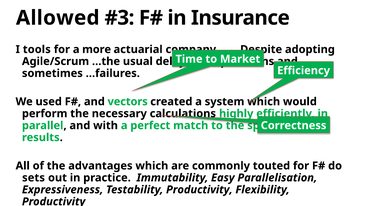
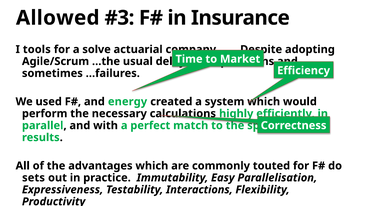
more: more -> solve (97, 49)
vectors: vectors -> energy (128, 102)
Testability Productivity: Productivity -> Interactions (199, 190)
